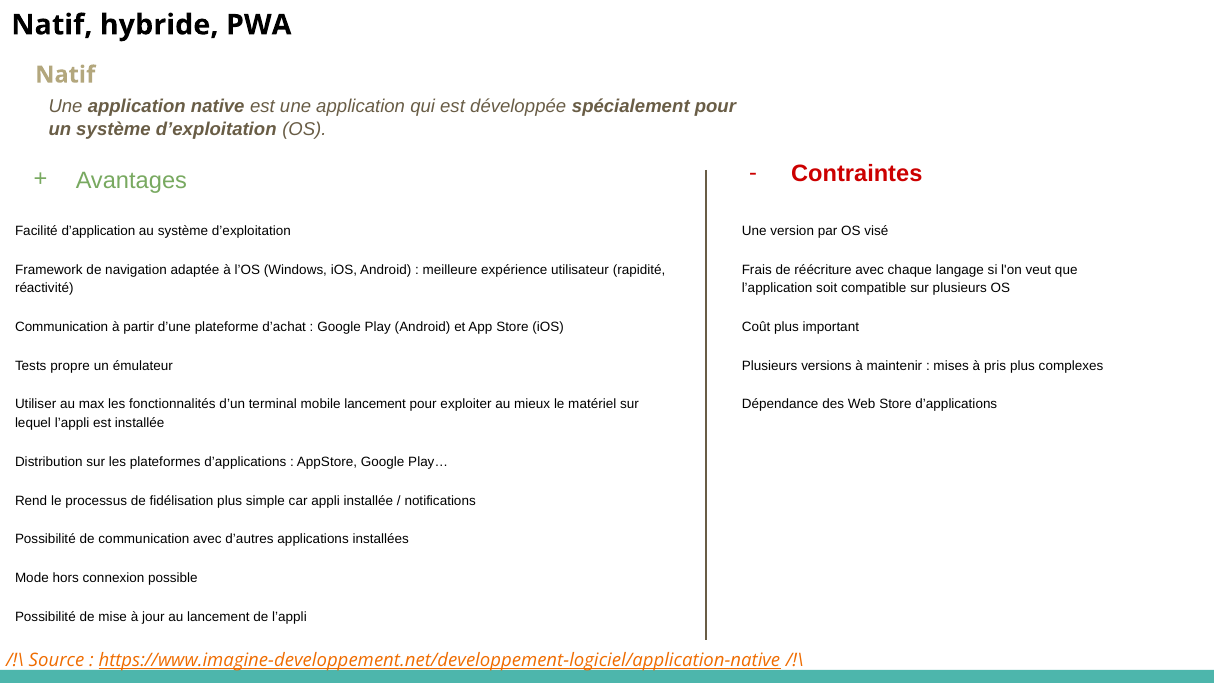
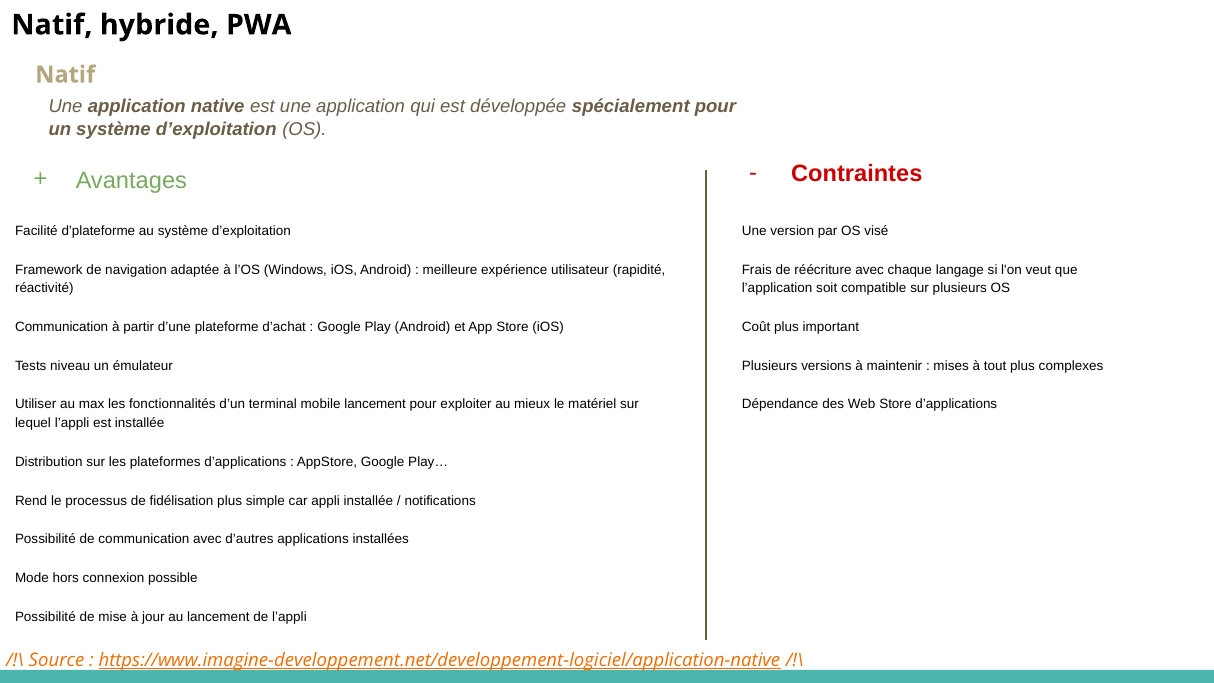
d’application: d’application -> d’plateforme (98, 231)
propre: propre -> niveau (70, 366)
pris: pris -> tout (995, 366)
